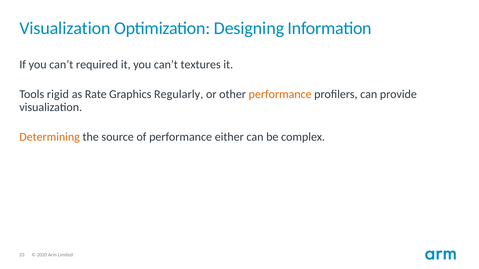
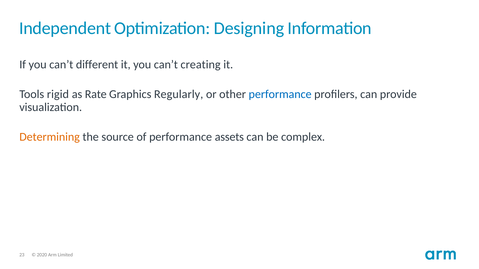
Visualization: Visualization -> Independent (65, 28)
required: required -> different (97, 65)
textures: textures -> creating (201, 65)
performance colour: orange -> blue (280, 94)
either: either -> assets (229, 137)
